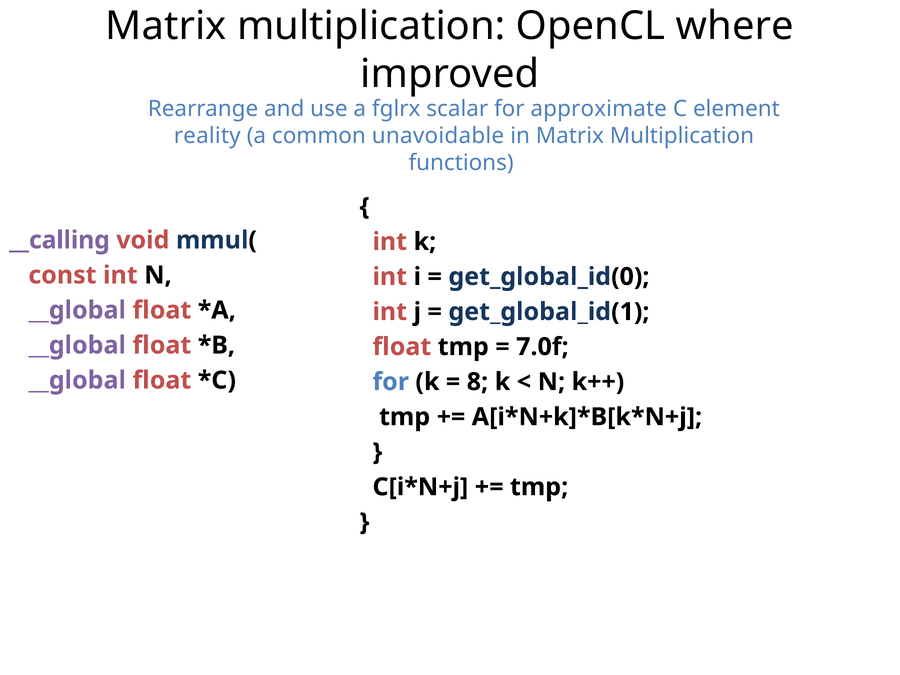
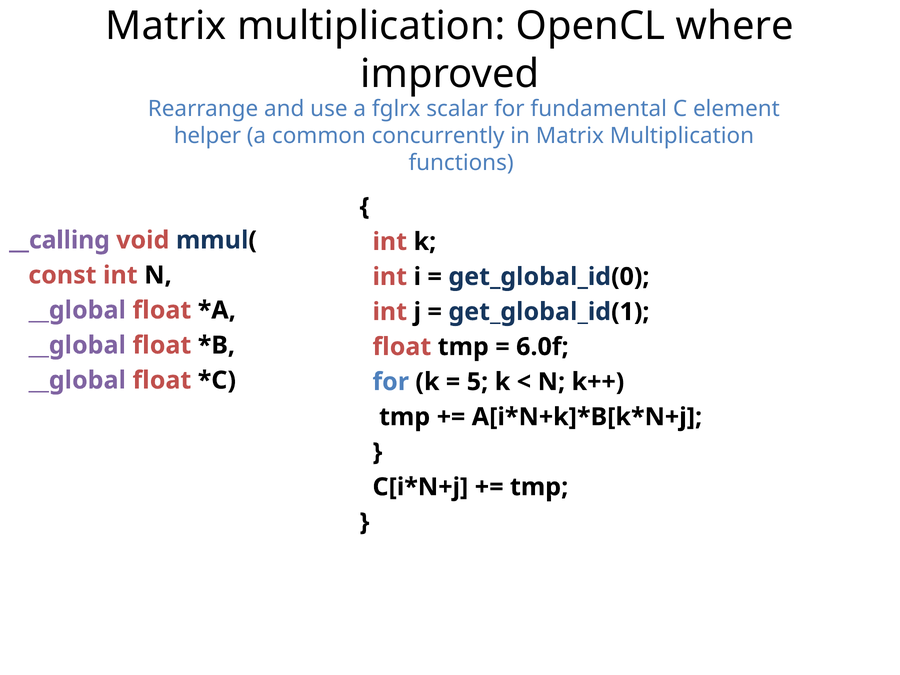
approximate: approximate -> fundamental (599, 109)
reality: reality -> helper (207, 136)
unavoidable: unavoidable -> concurrently (438, 136)
7.0f: 7.0f -> 6.0f (542, 347)
8: 8 -> 5 (477, 382)
